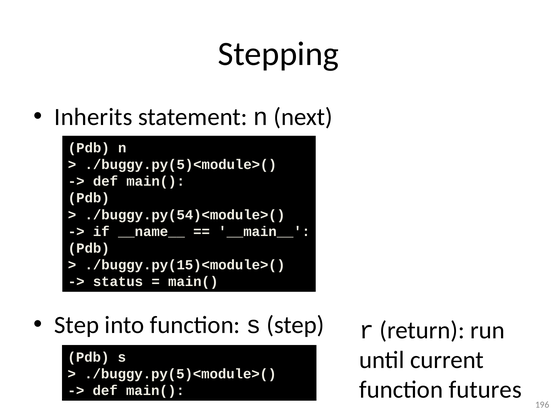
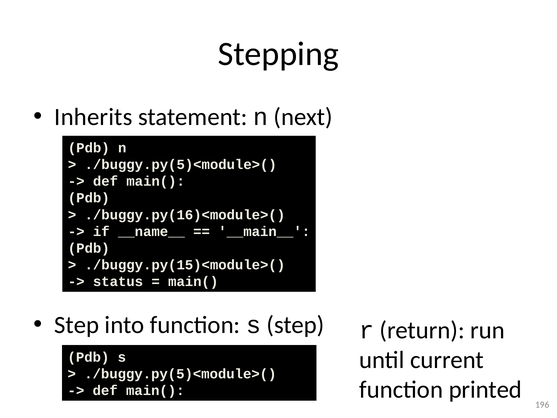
./buggy.py(54)<module>(: ./buggy.py(54)<module>( -> ./buggy.py(16)<module>( (185, 215)
futures: futures -> printed (485, 390)
